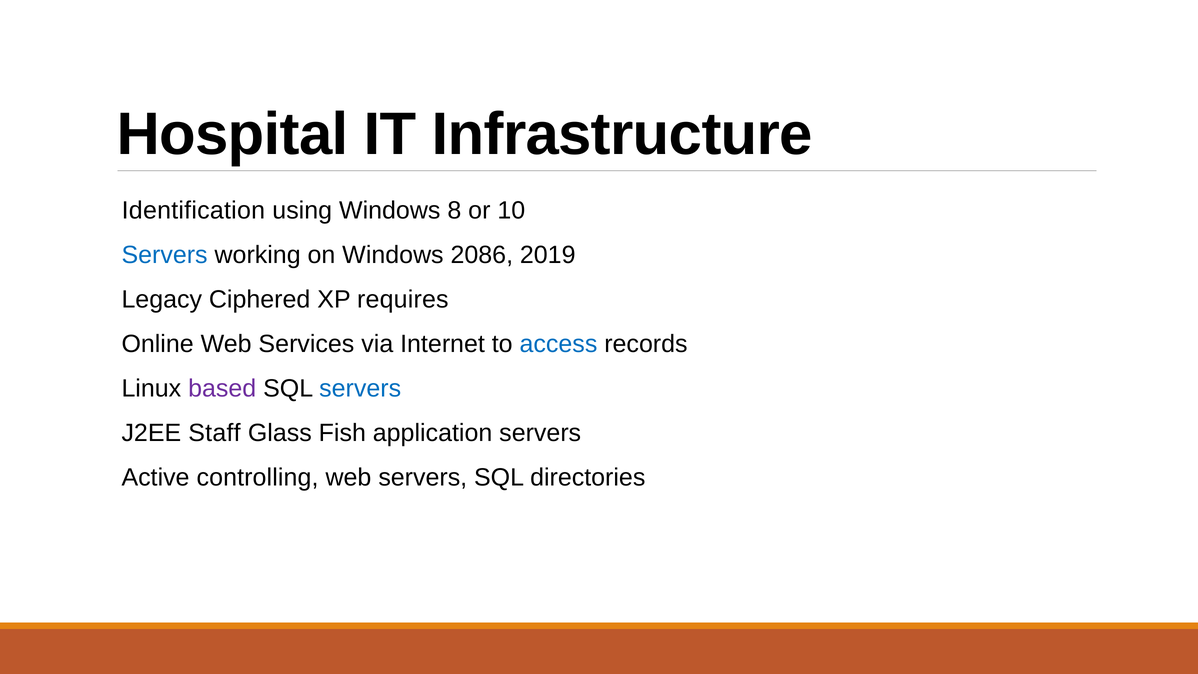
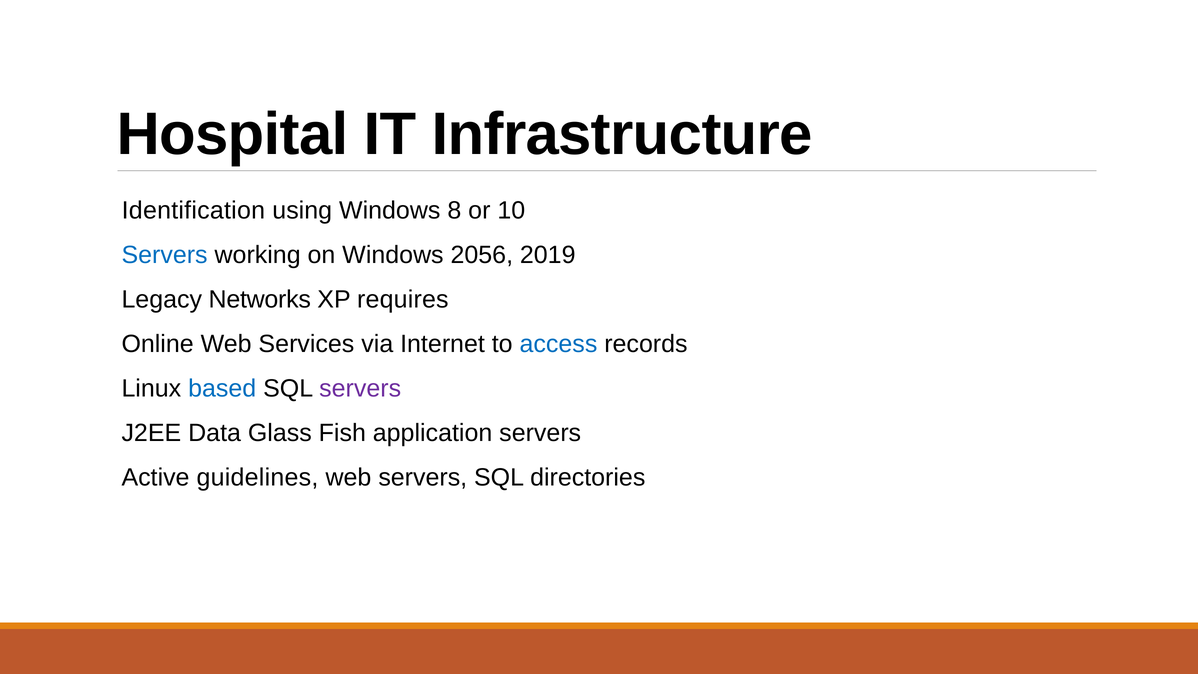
2086: 2086 -> 2056 (482, 255)
Ciphered: Ciphered -> Networks (260, 300)
based colour: purple -> blue (222, 388)
servers colour: blue -> purple (360, 388)
Staff: Staff -> Data (215, 433)
controlling: controlling -> guidelines (257, 477)
